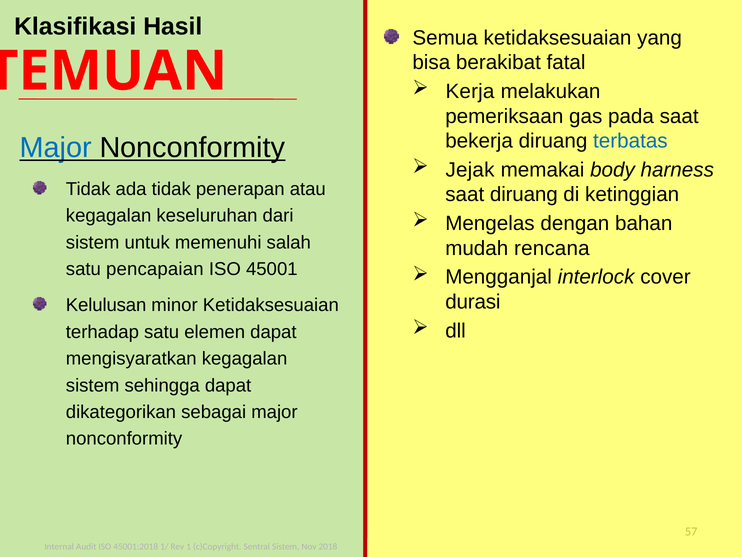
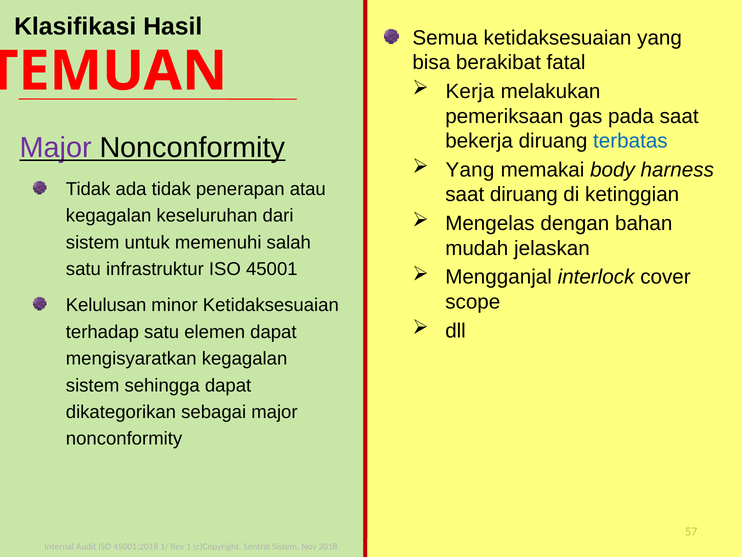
Major colour: blue -> purple (56, 147)
Jejak: Jejak -> Yang (470, 170)
rencana: rencana -> jelaskan (552, 248)
pencapaian: pencapaian -> infrastruktur (155, 269)
durasi: durasi -> scope (473, 302)
